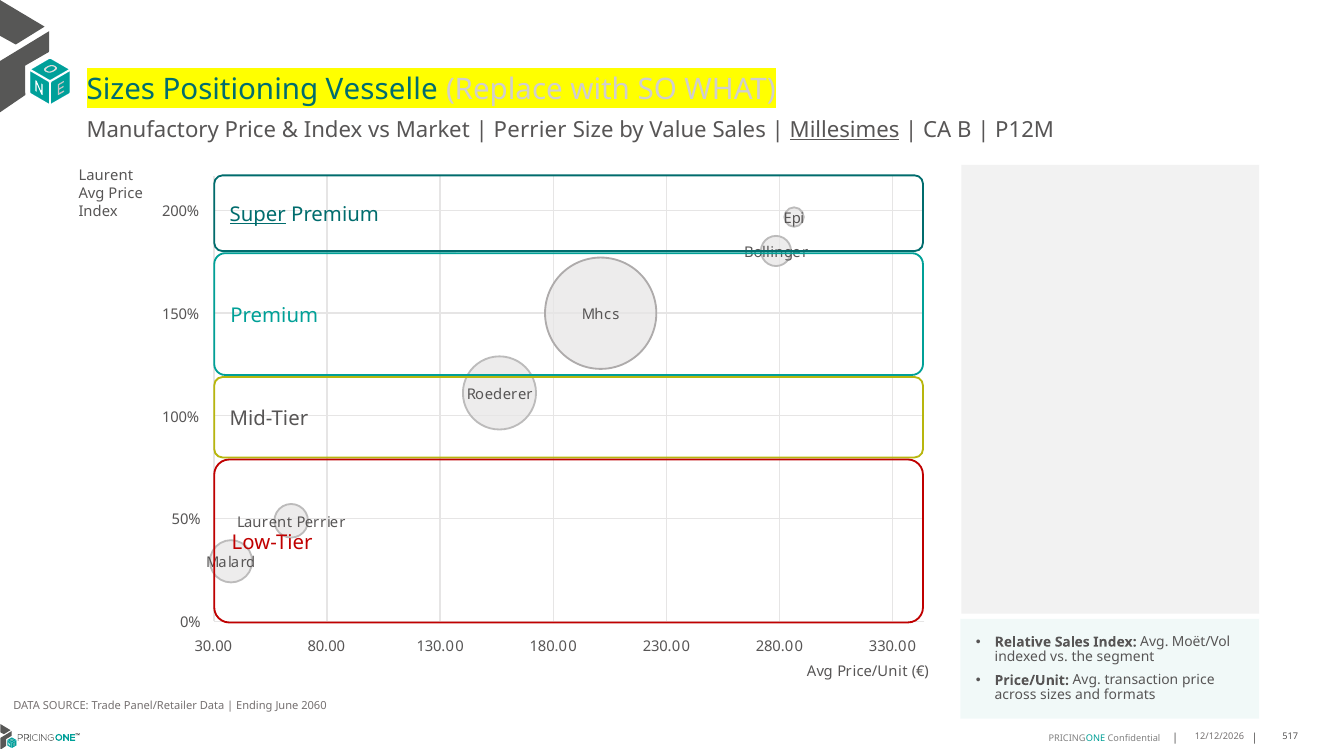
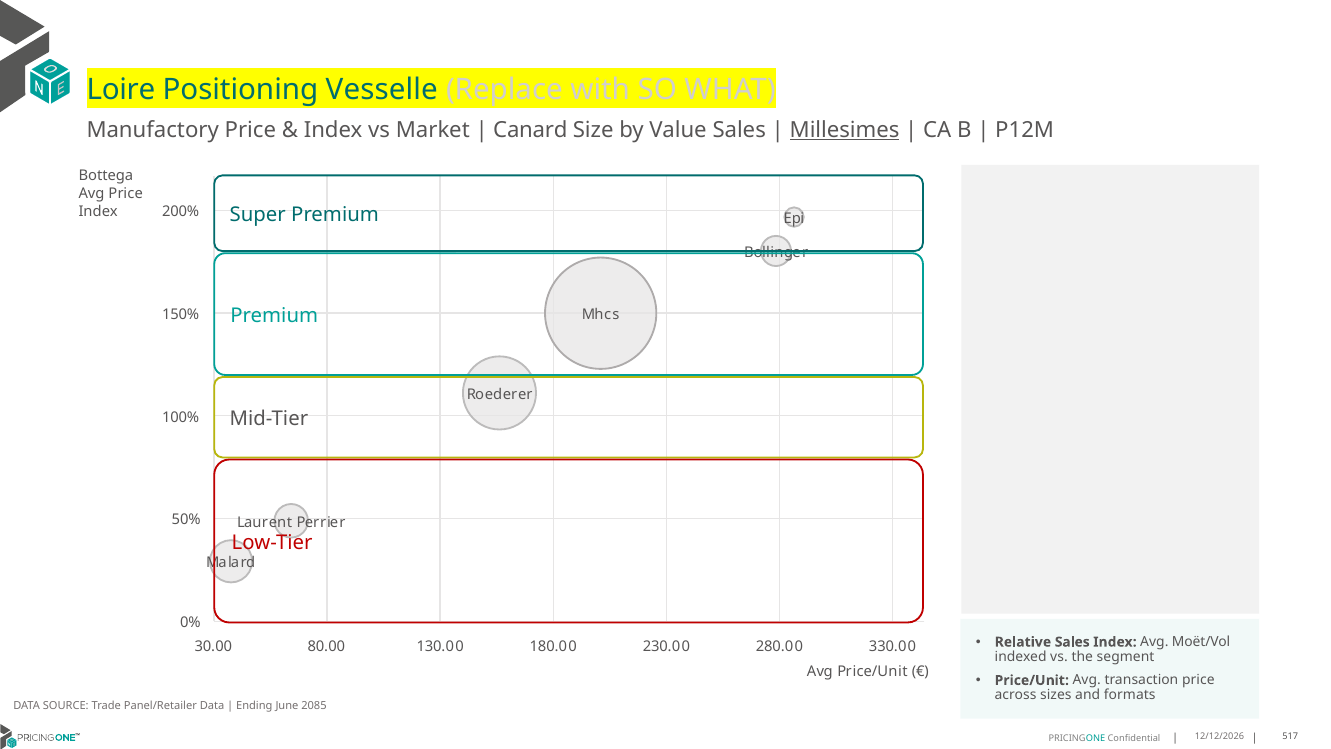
Sizes: Sizes -> Loire (121, 89)
Perrier: Perrier -> Canard (530, 130)
Laurent: Laurent -> Bottega (106, 176)
Super underline: present -> none (258, 215)
2060: 2060 -> 2085 (314, 705)
